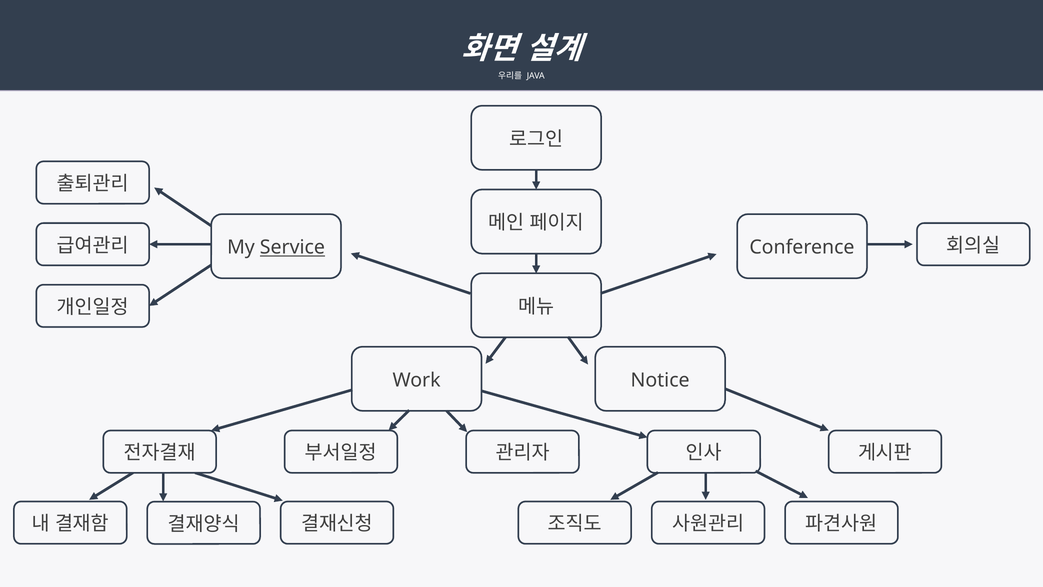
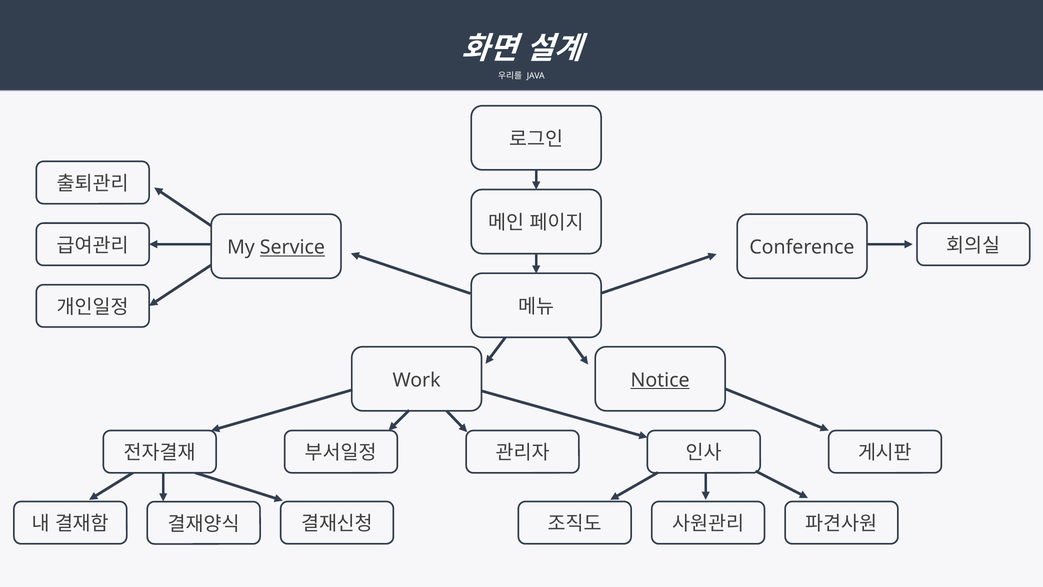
Notice underline: none -> present (660, 380)
